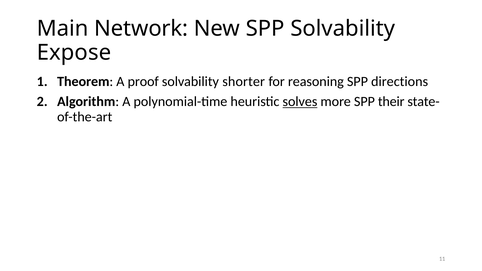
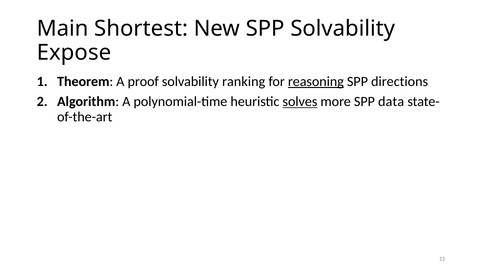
Network: Network -> Shortest (141, 29)
shorter: shorter -> ranking (244, 81)
reasoning underline: none -> present (316, 81)
their: their -> data (391, 102)
